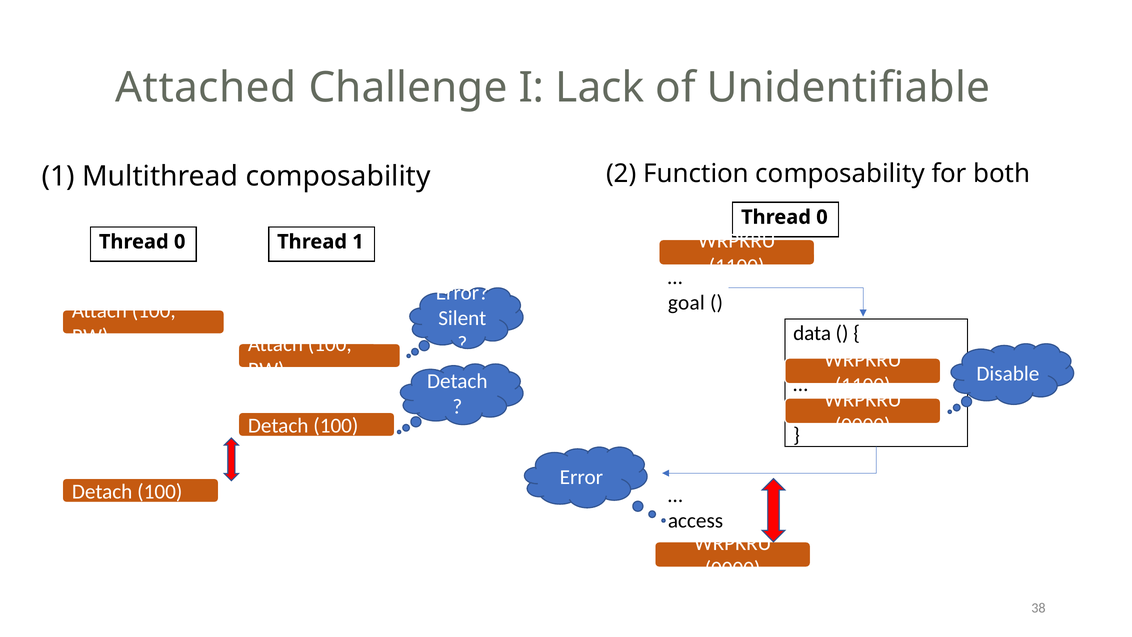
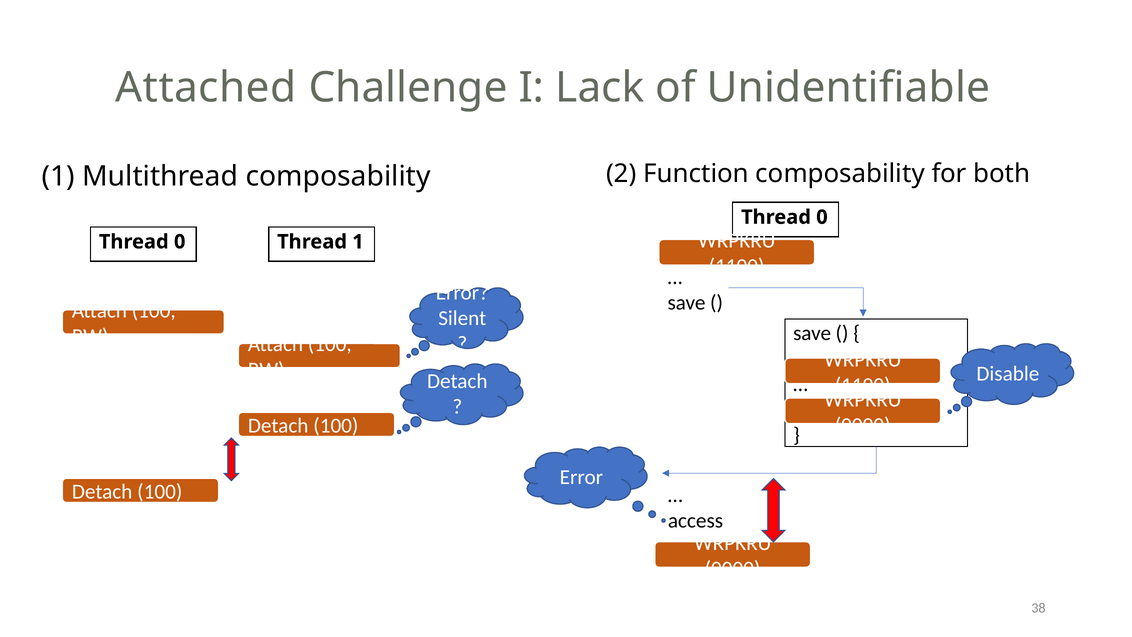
goal: goal -> save (687, 303)
data: data -> save (812, 333)
